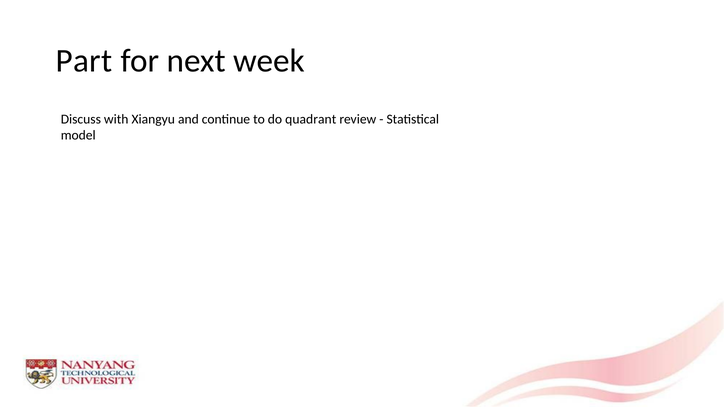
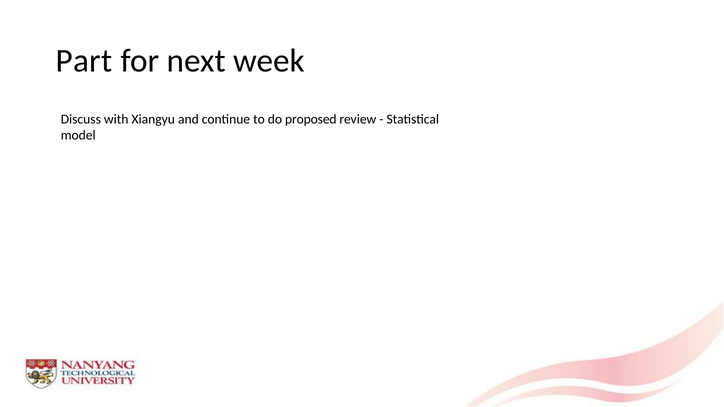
quadrant: quadrant -> proposed (311, 119)
